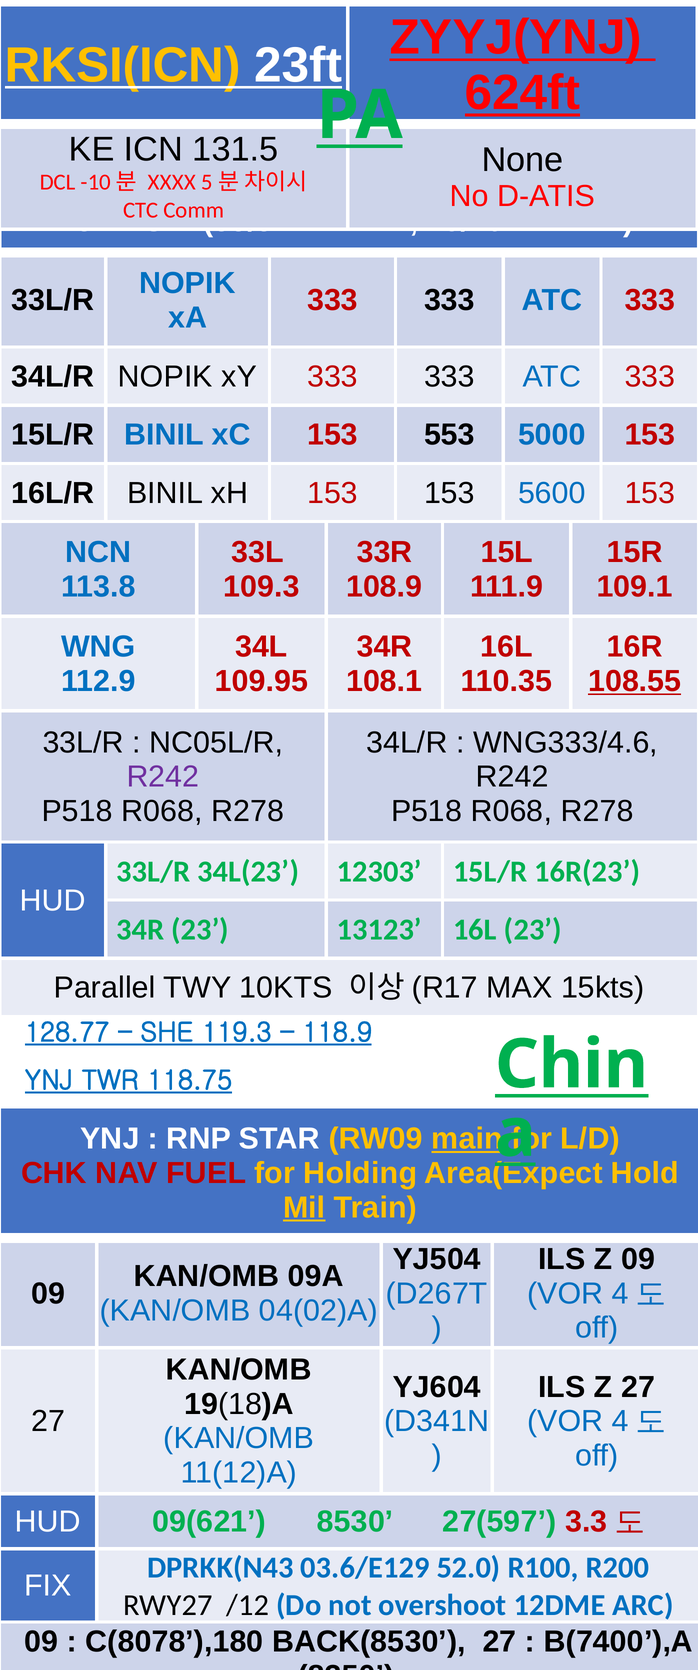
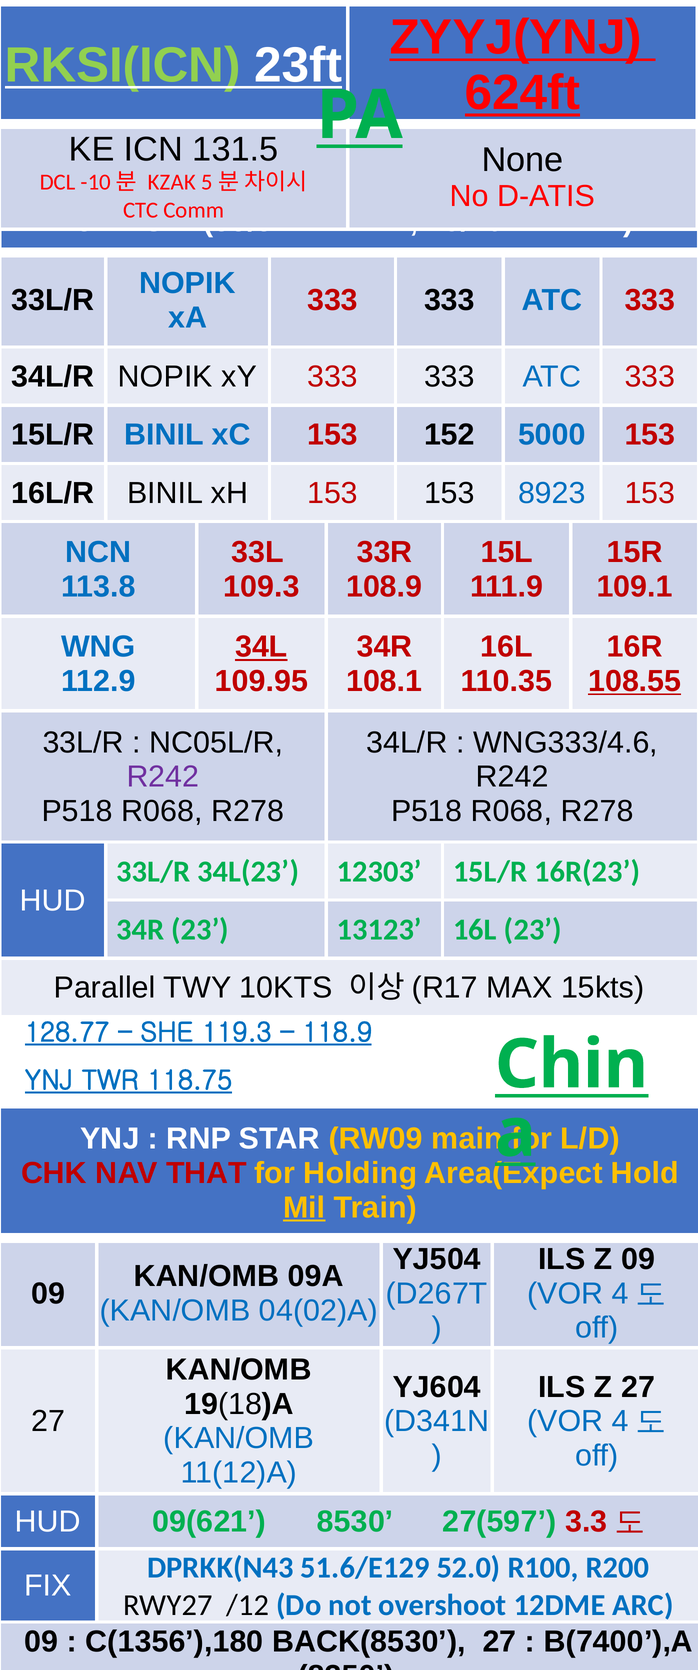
RKSI(ICN colour: yellow -> light green (123, 65)
XXXX: XXXX -> KZAK (172, 182)
553: 553 -> 152 (449, 435)
5600: 5600 -> 8923 (552, 493)
34L underline: none -> present (261, 647)
main underline: present -> none (467, 1139)
NAV FUEL: FUEL -> THAT (206, 1173)
03.6/E129: 03.6/E129 -> 51.6/E129 (365, 1568)
C(8078’),180: C(8078’),180 -> C(1356’),180 (174, 1642)
